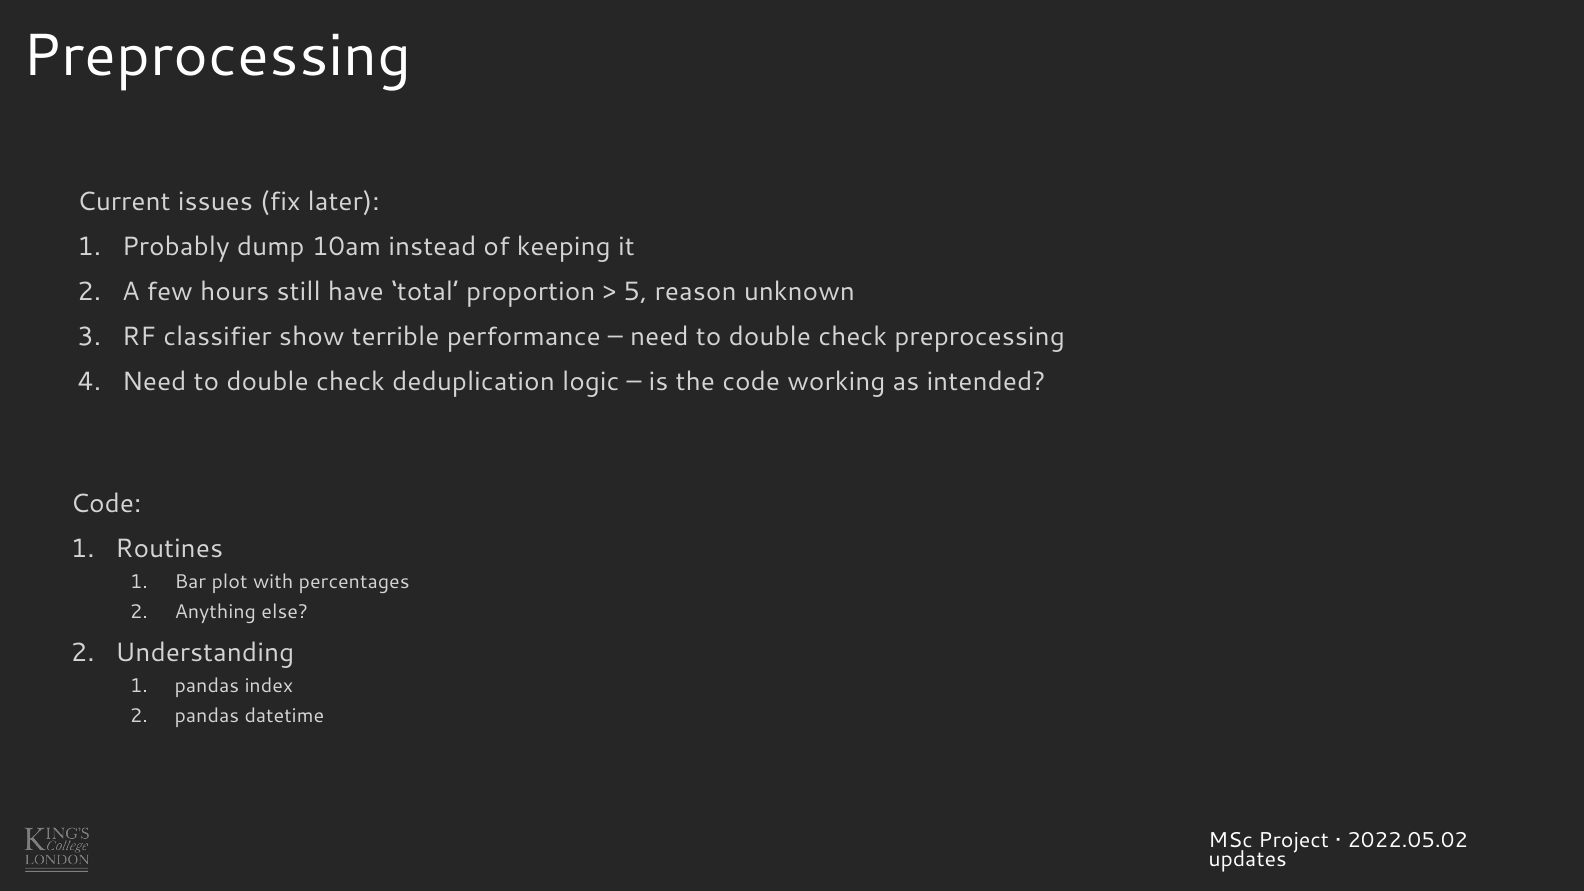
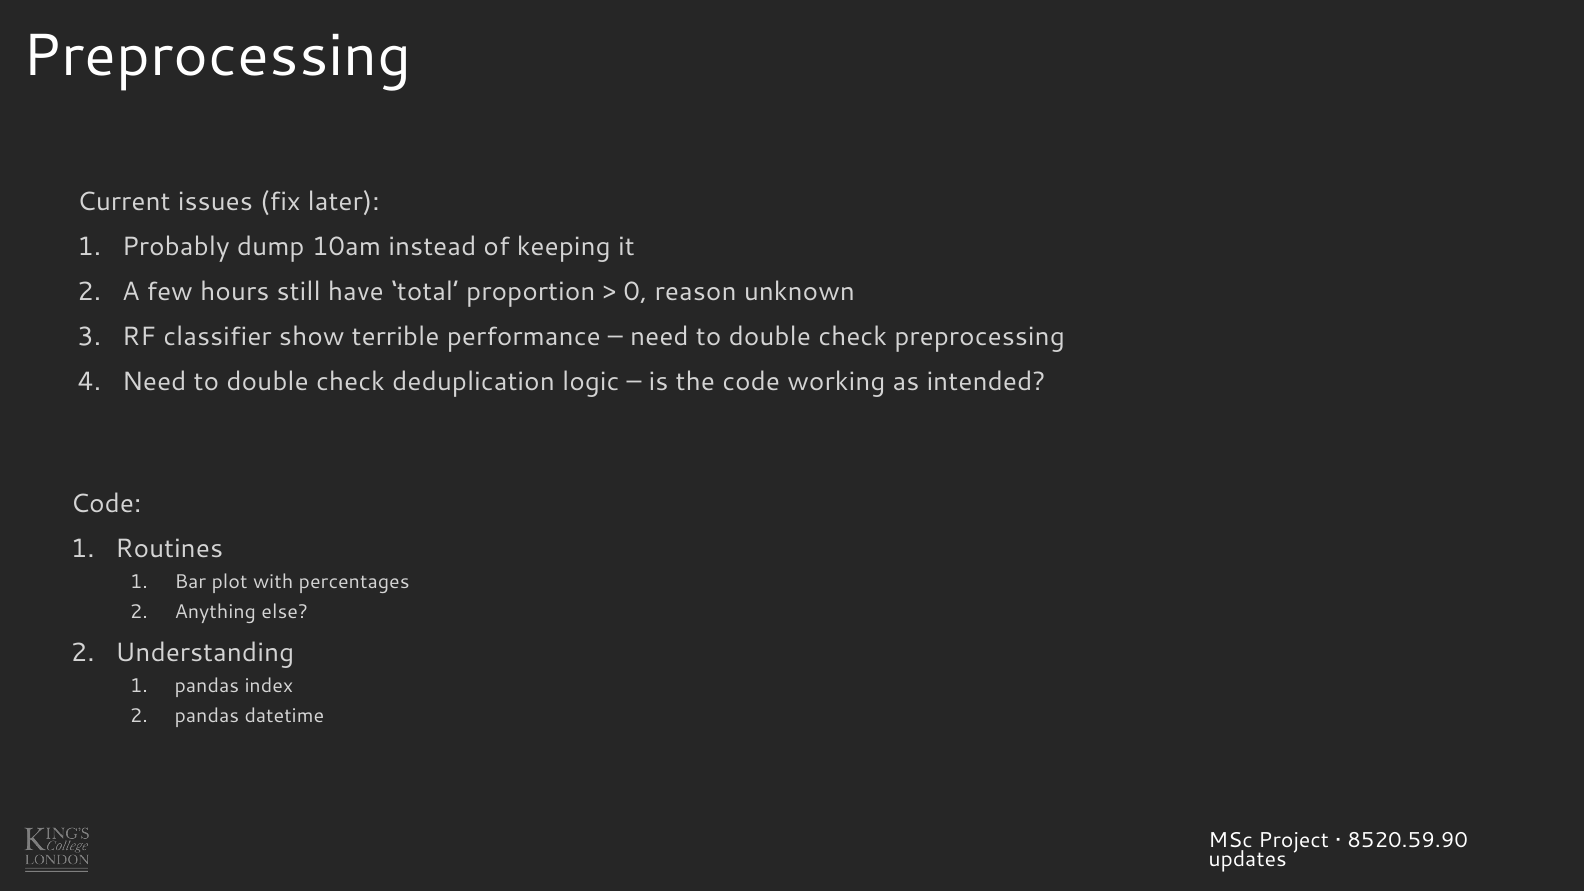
5: 5 -> 0 (636, 292)
2022.05.02: 2022.05.02 -> 8520.59.90 (1408, 840)
